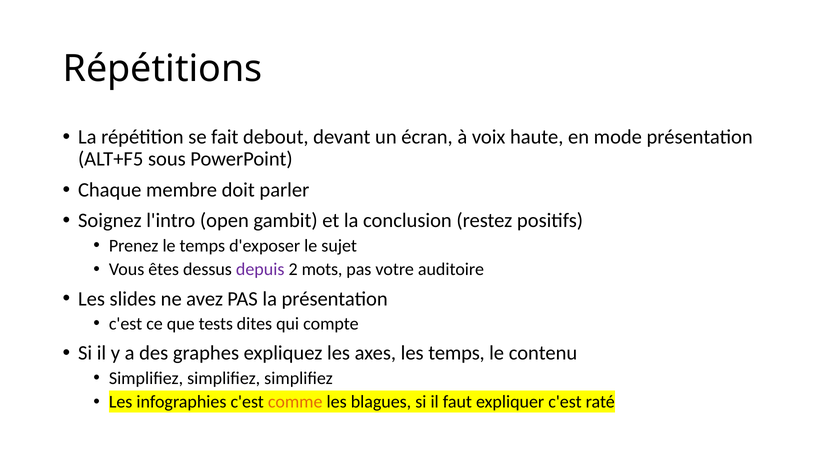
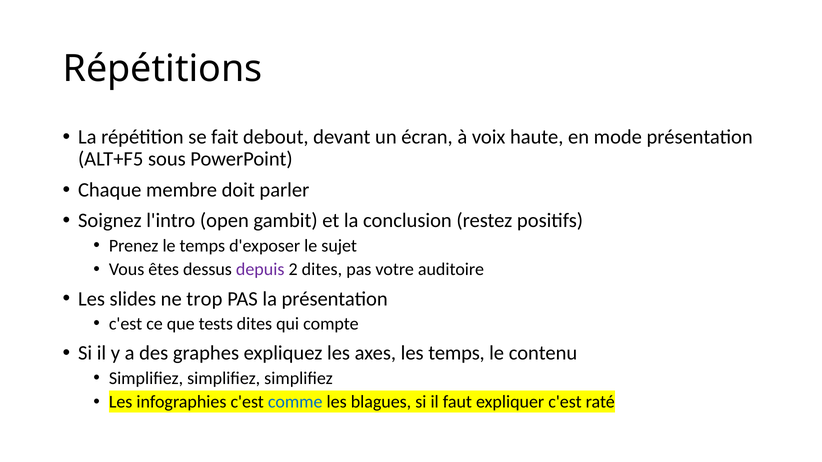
2 mots: mots -> dites (322, 270)
avez: avez -> trop (204, 299)
comme colour: orange -> blue (295, 402)
